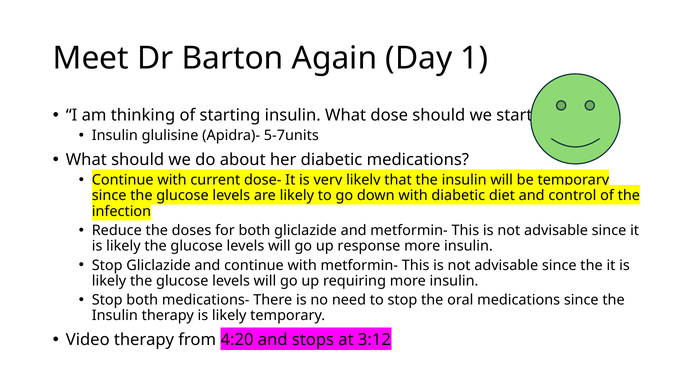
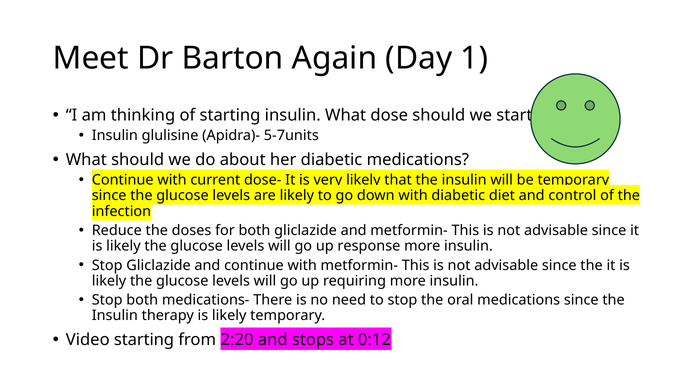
Video therapy: therapy -> starting (144, 339)
4:20: 4:20 -> 2:20 (237, 339)
3:12: 3:12 -> 0:12 (374, 339)
